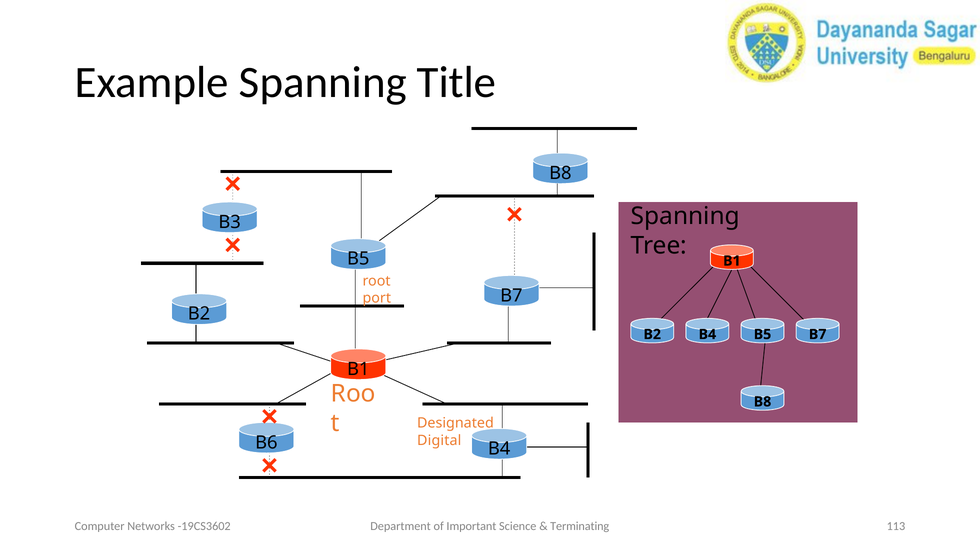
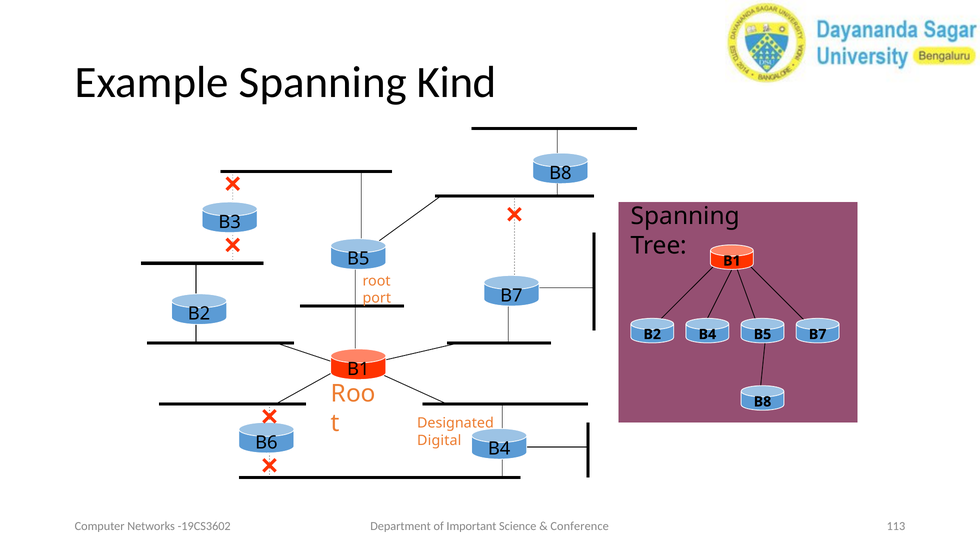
Title: Title -> Kind (457, 82)
Terminating: Terminating -> Conference (580, 526)
